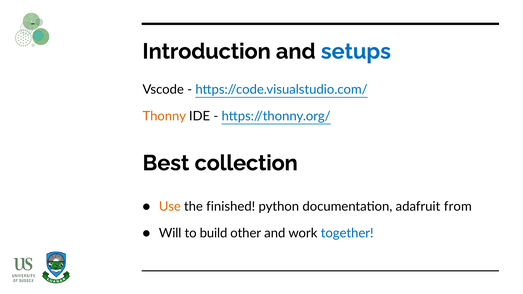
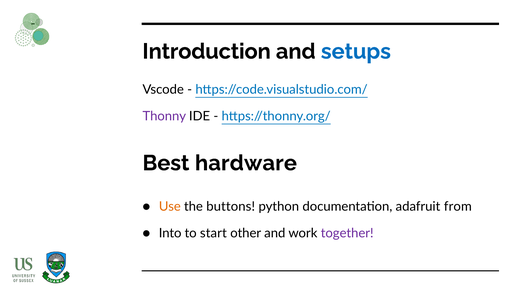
Thonny colour: orange -> purple (164, 116)
collection: collection -> hardware (246, 163)
finished: finished -> buttons (231, 207)
Will: Will -> Into (170, 233)
build: build -> start (213, 233)
together colour: blue -> purple (347, 233)
